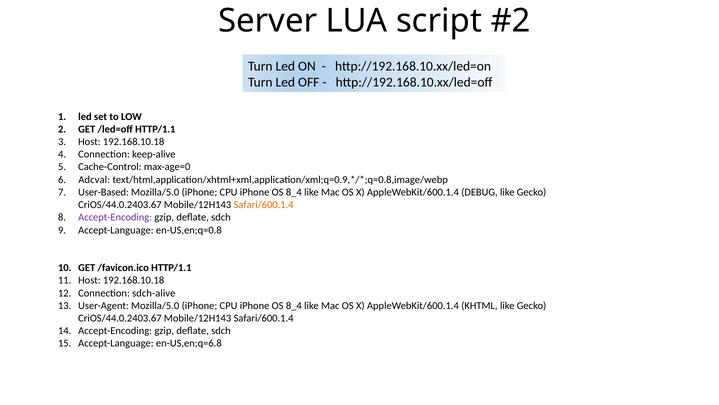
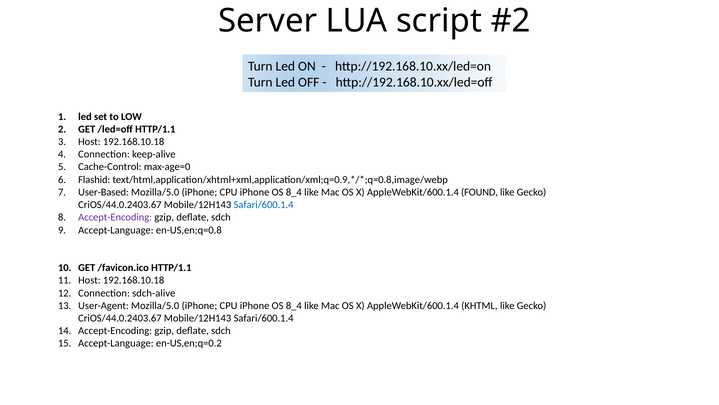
Adcval: Adcval -> Flashid (94, 179)
DEBUG: DEBUG -> FOUND (479, 192)
Safari/600.1.4 colour: orange -> blue (264, 205)
en-US,en;q=6.8: en-US,en;q=6.8 -> en-US,en;q=0.2 (189, 343)
